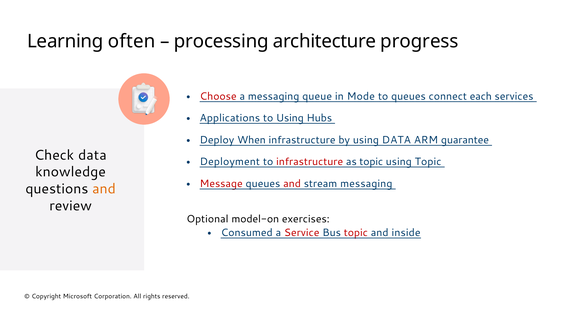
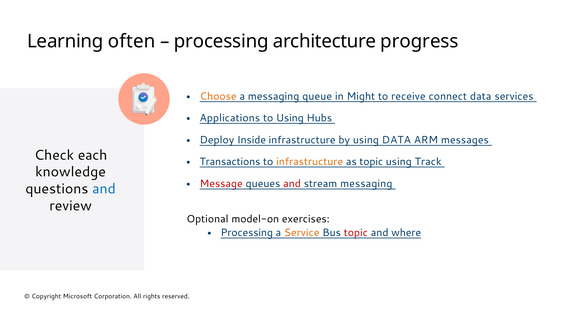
Choose colour: red -> orange (218, 96)
Mode: Mode -> Might (361, 96)
to queues: queues -> receive (408, 96)
connect each: each -> data (481, 96)
When: When -> Inside (251, 140)
guarantee: guarantee -> messages (465, 140)
data: data -> each (93, 155)
Deployment: Deployment -> Transactions (230, 162)
infrastructure colour: red -> orange (310, 162)
using Topic: Topic -> Track (428, 162)
and colour: orange -> blue (104, 189)
Consumed: Consumed -> Processing (247, 233)
Service colour: red -> orange (302, 233)
inside: inside -> where (406, 233)
